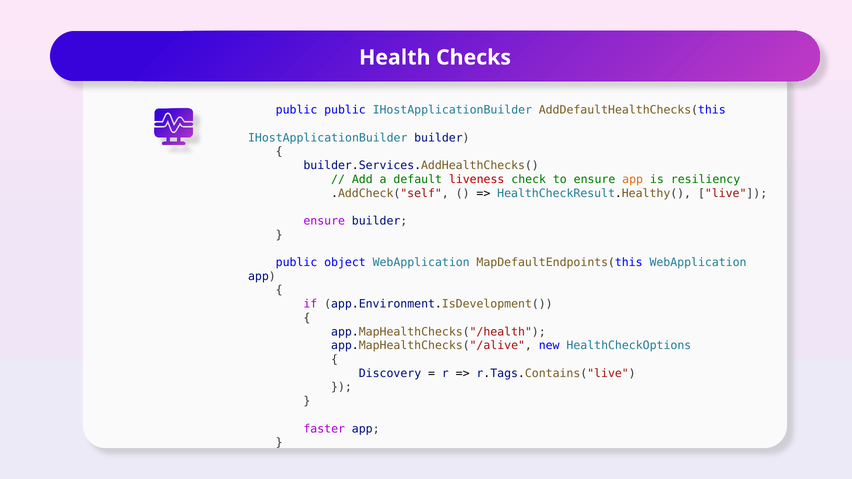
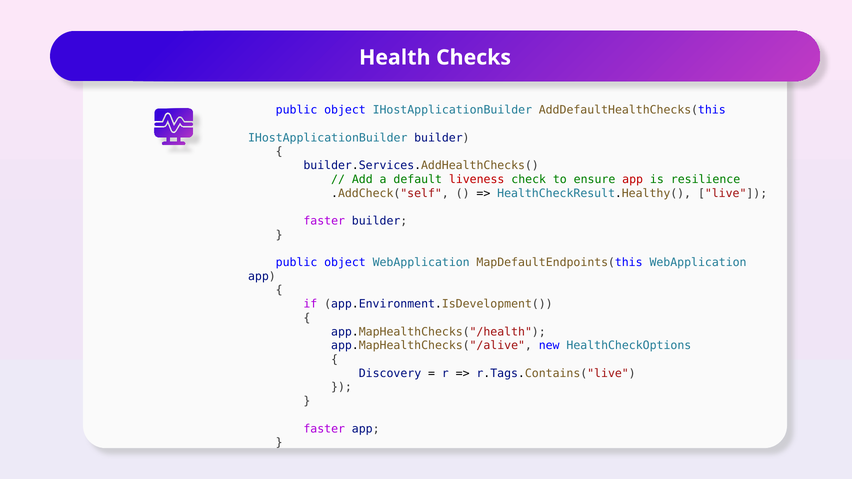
public: public -> object (345, 110)
app colour: orange -> red (633, 179)
resiliency: resiliency -> resilience (706, 179)
ensure: ensure -> faster (324, 221)
